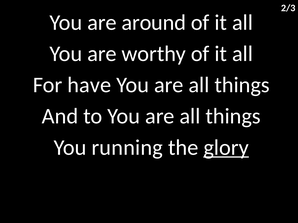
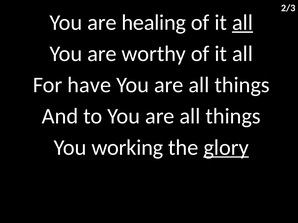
around: around -> healing (154, 23)
all underline: none -> present (243, 23)
running: running -> working (127, 148)
